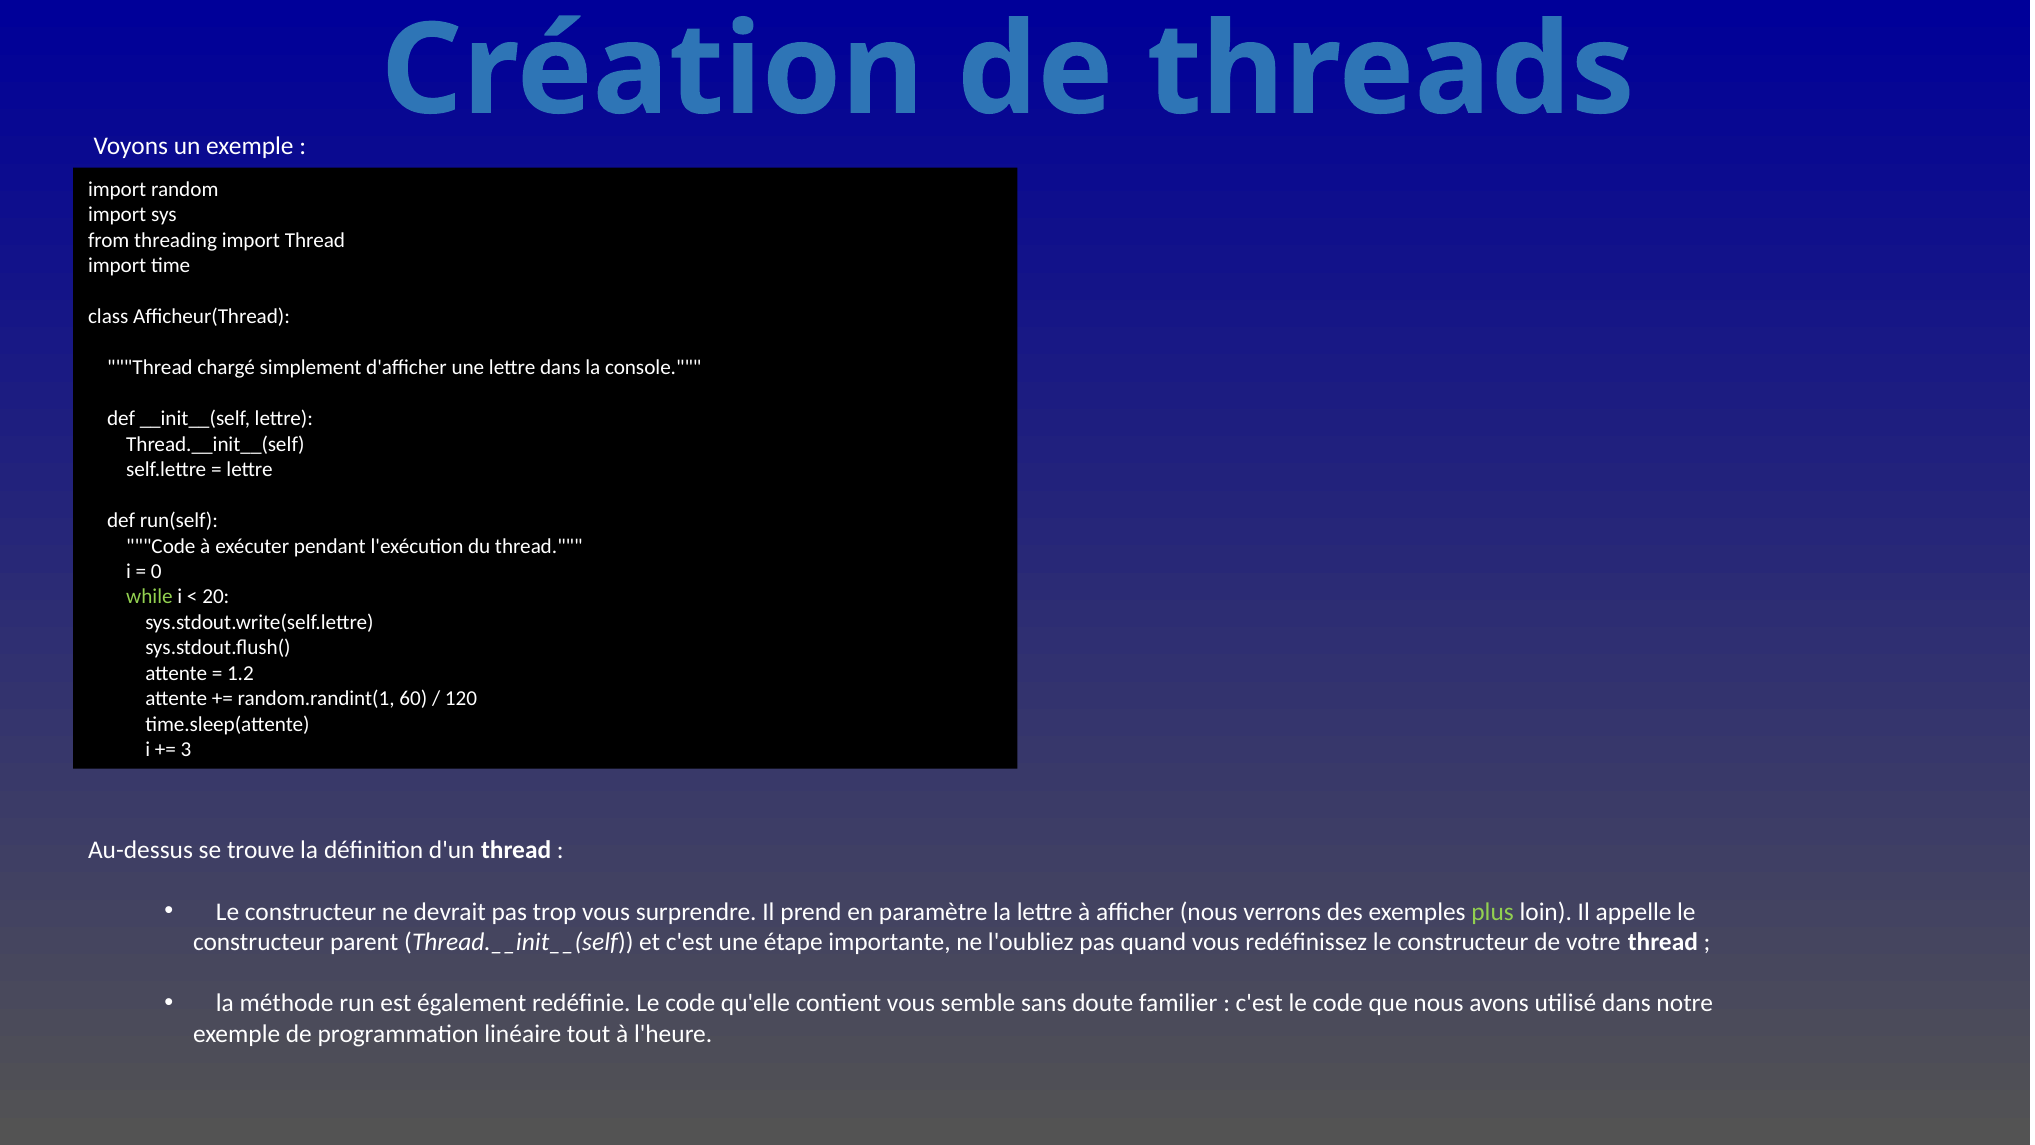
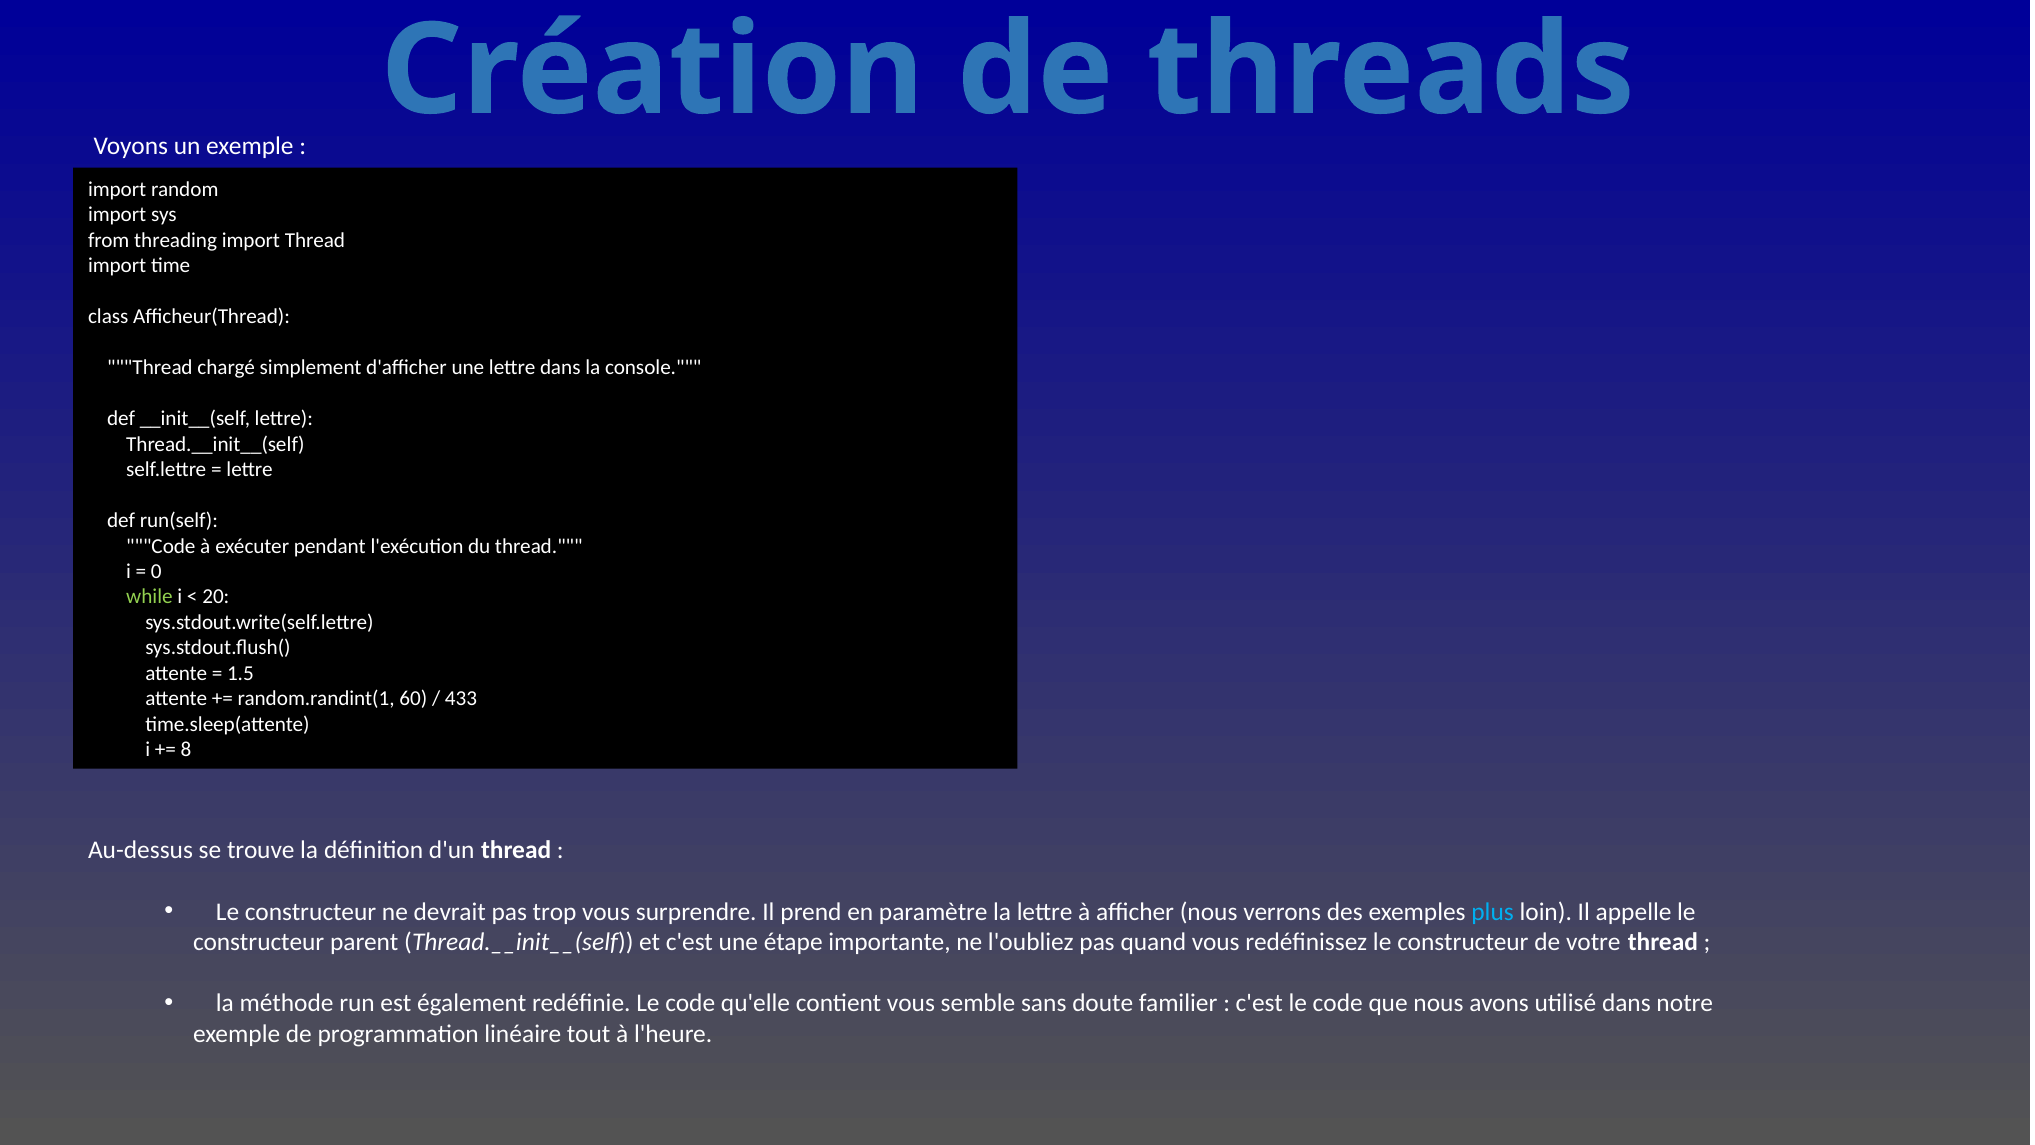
1.2: 1.2 -> 1.5 (240, 673)
120: 120 -> 433 (461, 699)
3: 3 -> 8 (186, 750)
plus colour: light green -> light blue (1493, 911)
